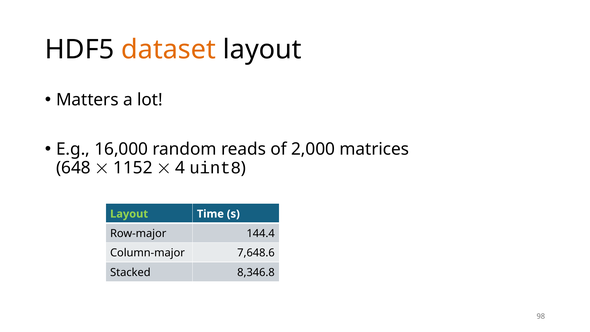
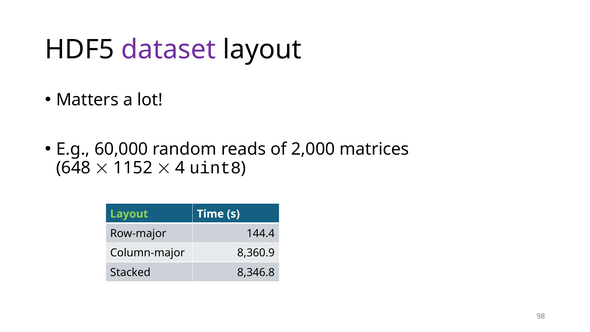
dataset colour: orange -> purple (169, 50)
16,000: 16,000 -> 60,000 (121, 149)
7,648.6: 7,648.6 -> 8,360.9 (256, 253)
